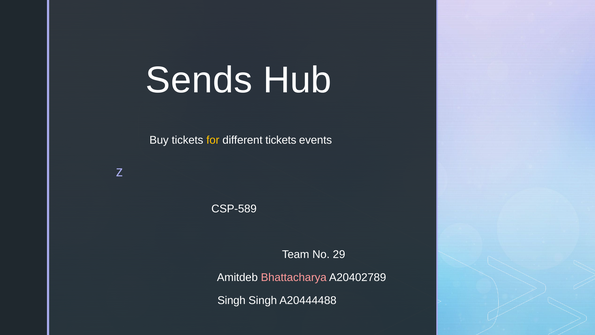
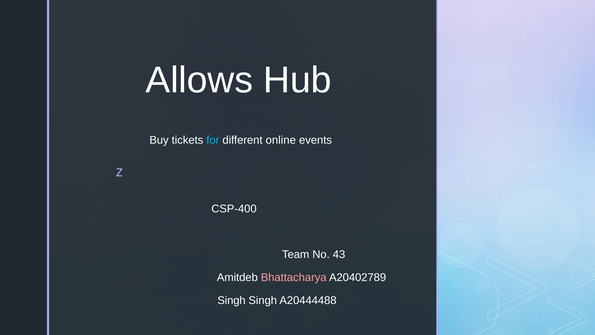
Sends: Sends -> Allows (199, 80)
for colour: yellow -> light blue (213, 140)
different tickets: tickets -> online (281, 140)
CSP-589: CSP-589 -> CSP-400 (234, 209)
29: 29 -> 43 (339, 254)
